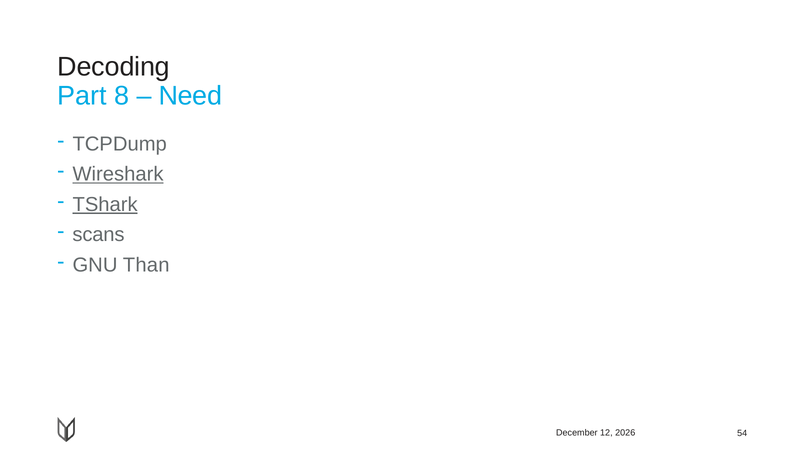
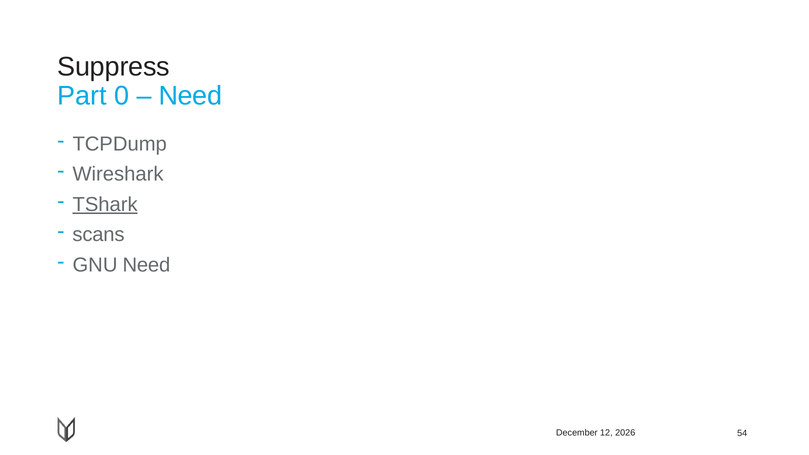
Decoding: Decoding -> Suppress (114, 67)
8: 8 -> 0 (122, 96)
Wireshark underline: present -> none (118, 174)
GNU Than: Than -> Need (146, 265)
